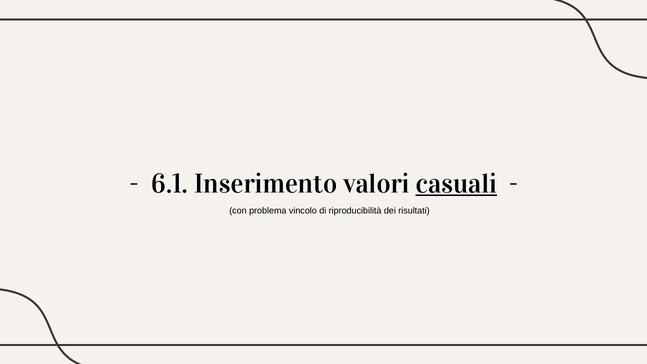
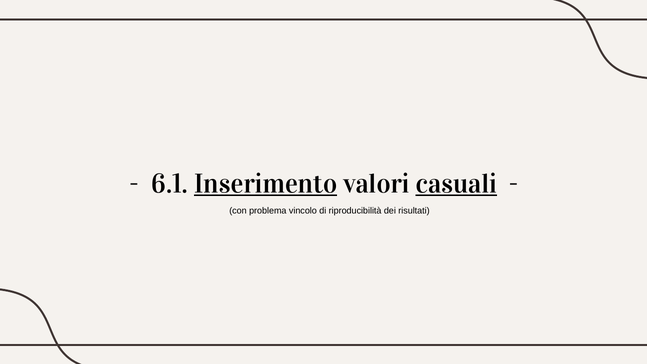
Inserimento underline: none -> present (266, 184)
